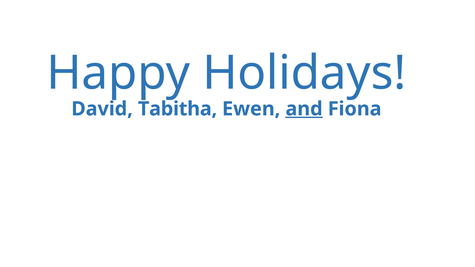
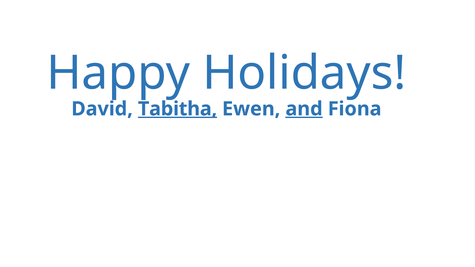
Tabitha underline: none -> present (178, 109)
